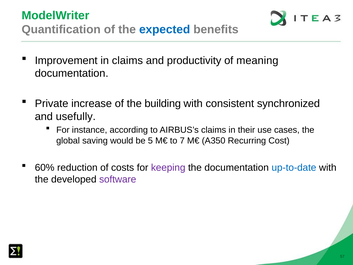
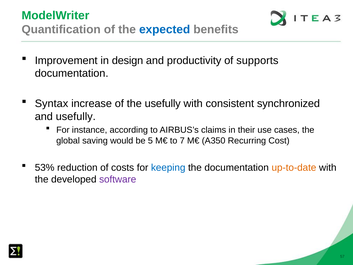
in claims: claims -> design (128, 60)
meaning: meaning -> supports (257, 60)
Private: Private -> Syntax (52, 104)
the building: building -> usefully (163, 104)
60%: 60% -> 53% (45, 167)
keeping colour: purple -> blue (168, 167)
up-to-date colour: blue -> orange (294, 167)
